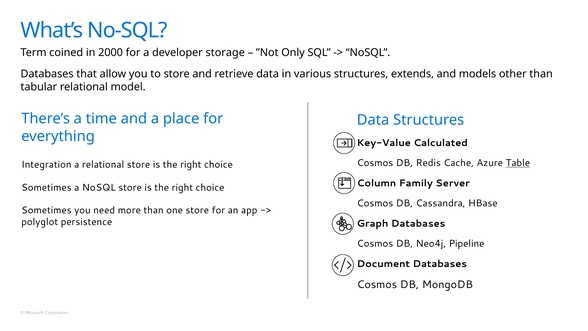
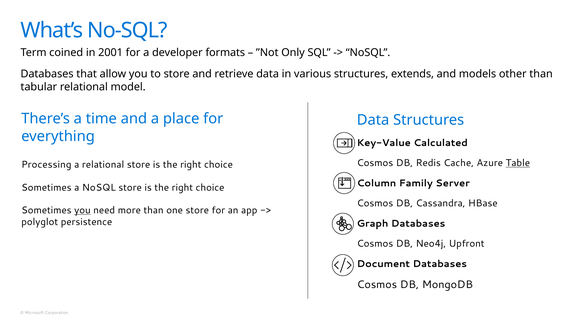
2000: 2000 -> 2001 (111, 53)
storage: storage -> formats (225, 53)
Integration: Integration -> Processing (46, 165)
you underline: none -> present (82, 210)
Pipeline: Pipeline -> Upfront (467, 243)
